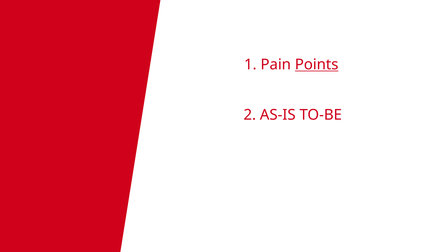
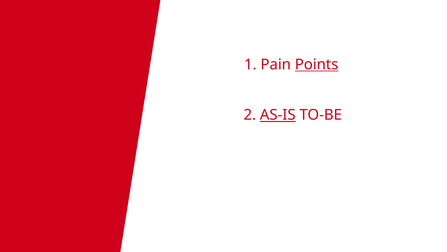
AS-IS underline: none -> present (278, 115)
